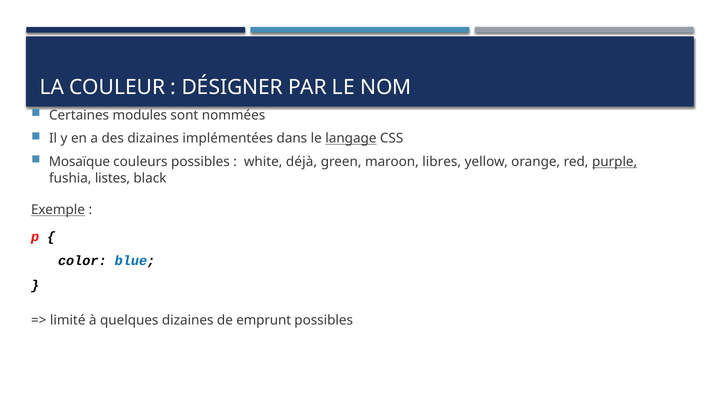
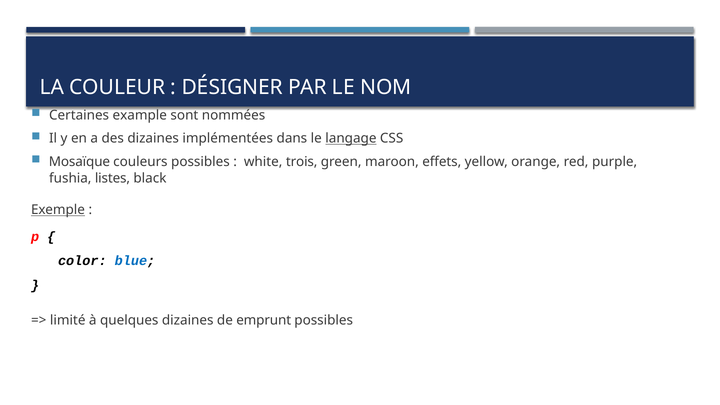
modules: modules -> example (140, 115)
déjà: déjà -> trois (302, 162)
libres: libres -> effets (442, 162)
purple underline: present -> none (615, 162)
